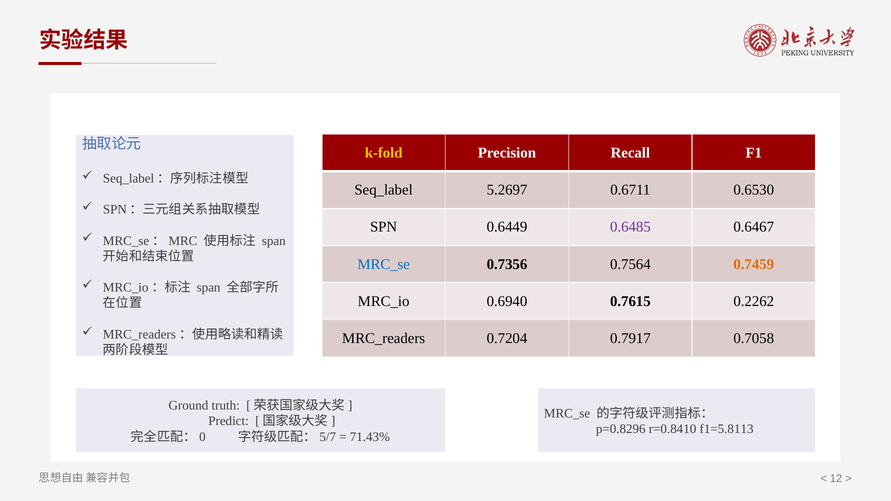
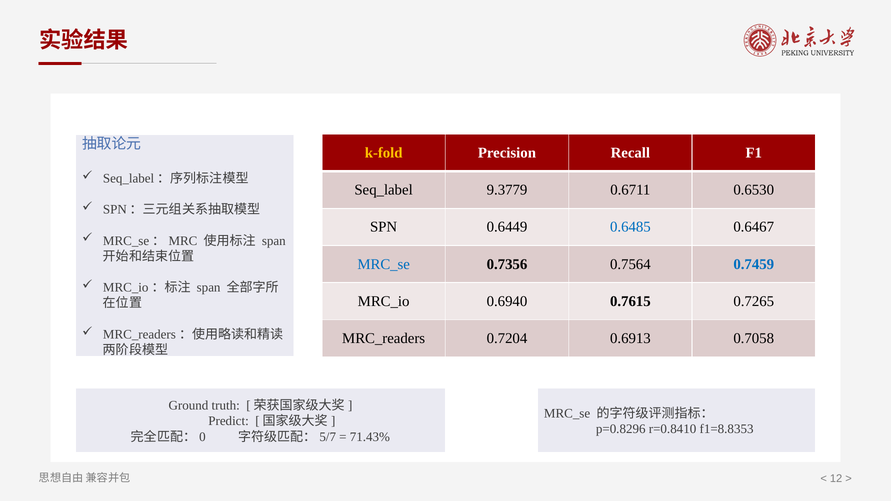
5.2697: 5.2697 -> 9.3779 (507, 190)
0.6485 colour: purple -> blue (630, 227)
0.7459 colour: orange -> blue (754, 264)
0.2262: 0.2262 -> 0.7265 (754, 301)
0.7917: 0.7917 -> 0.6913 (630, 338)
f1=5.8113: f1=5.8113 -> f1=8.8353 (727, 429)
